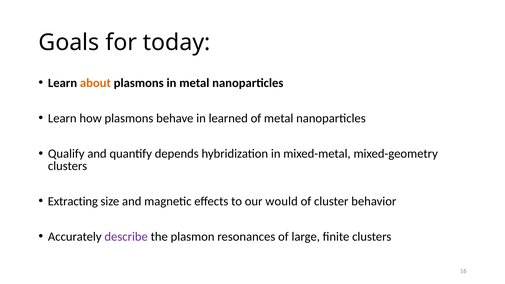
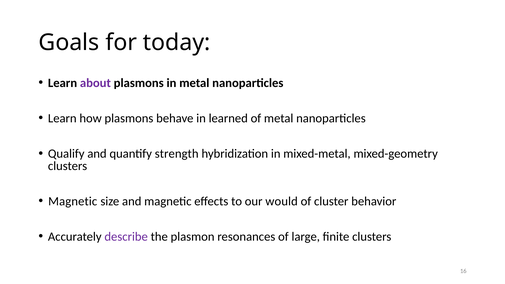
about colour: orange -> purple (95, 83)
depends: depends -> strength (177, 154)
Extracting: Extracting -> Magnetic (73, 201)
